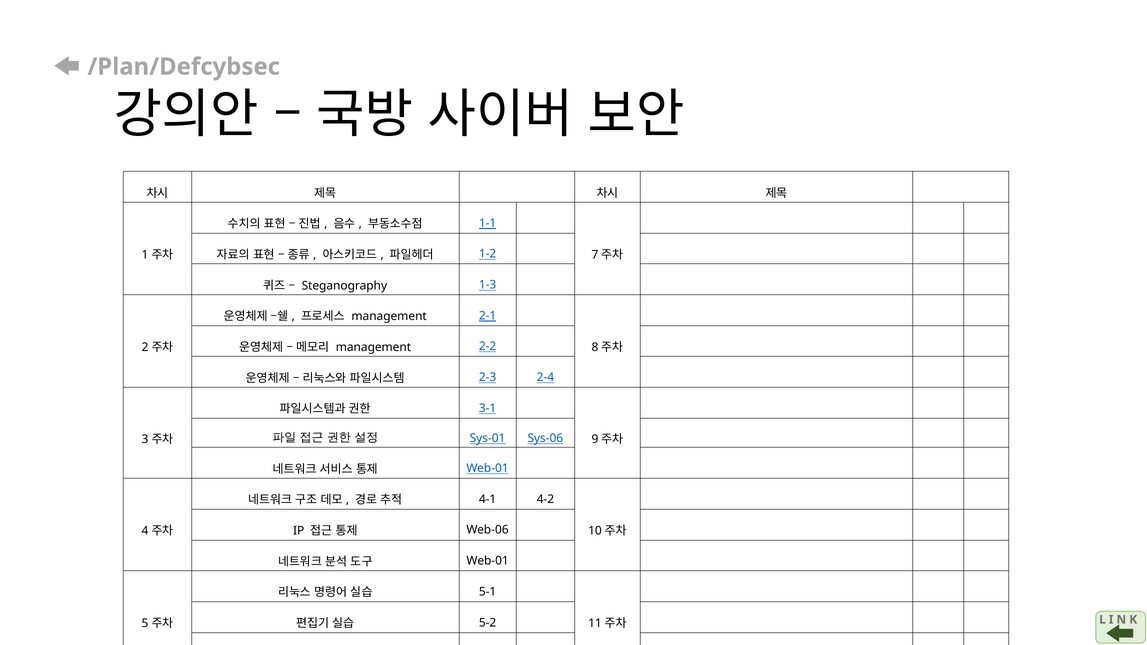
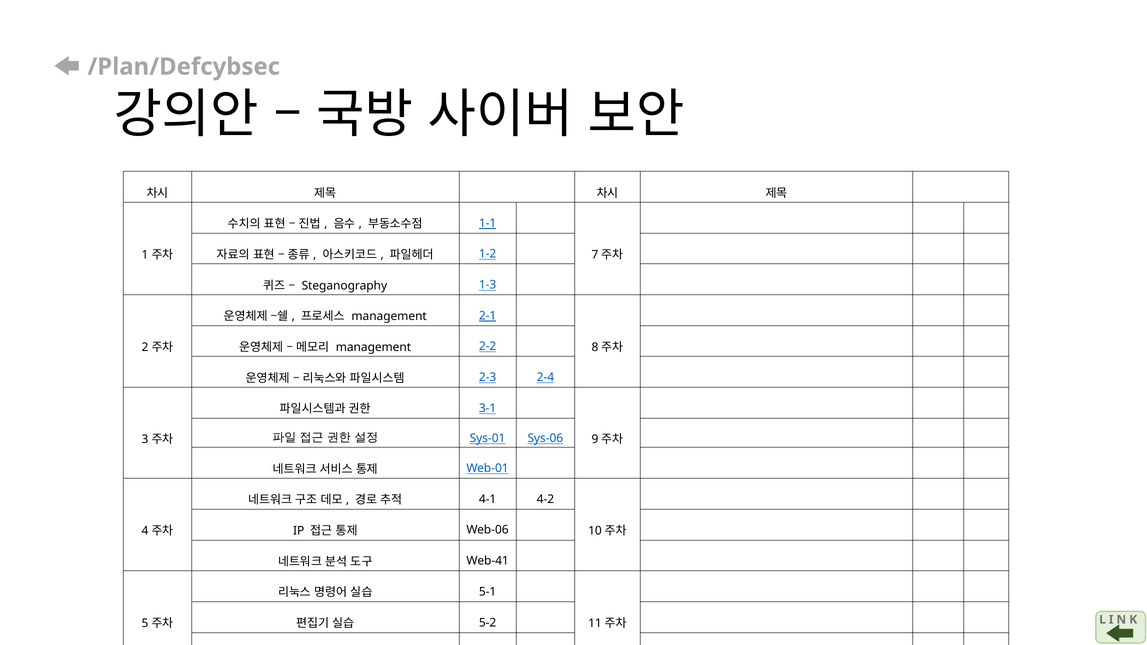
Web-01: Web-01 -> Web-41 (488, 561)
